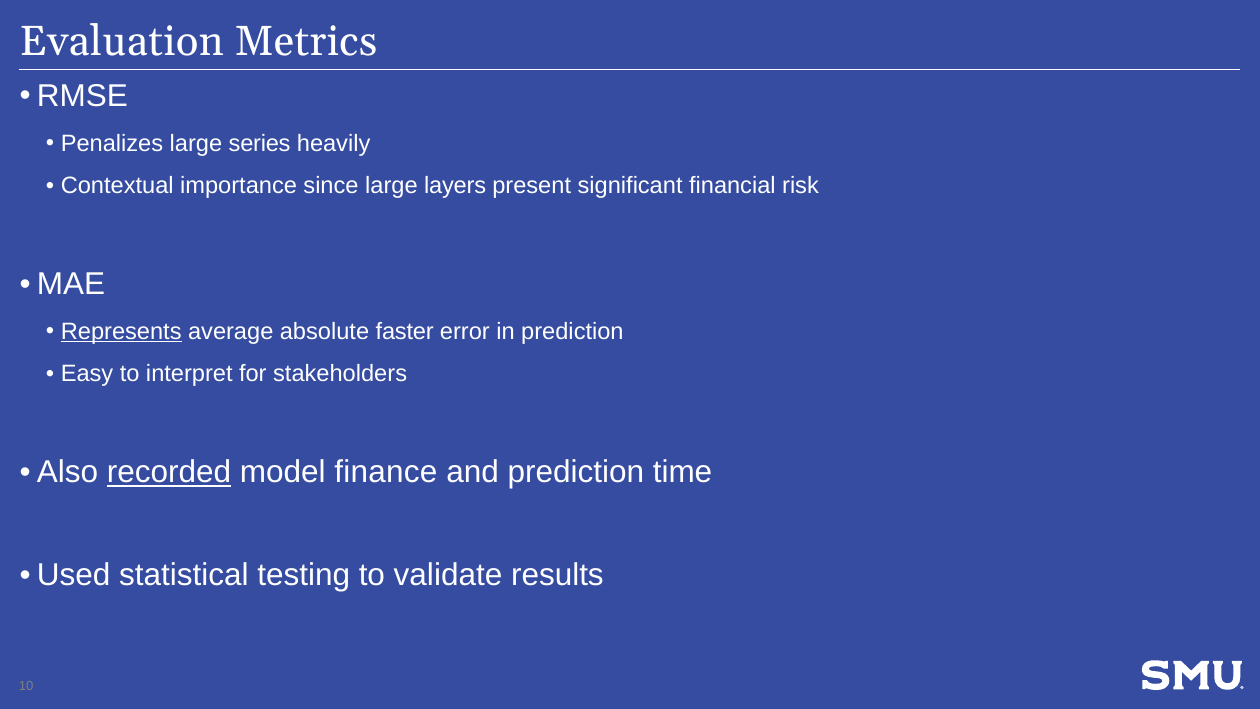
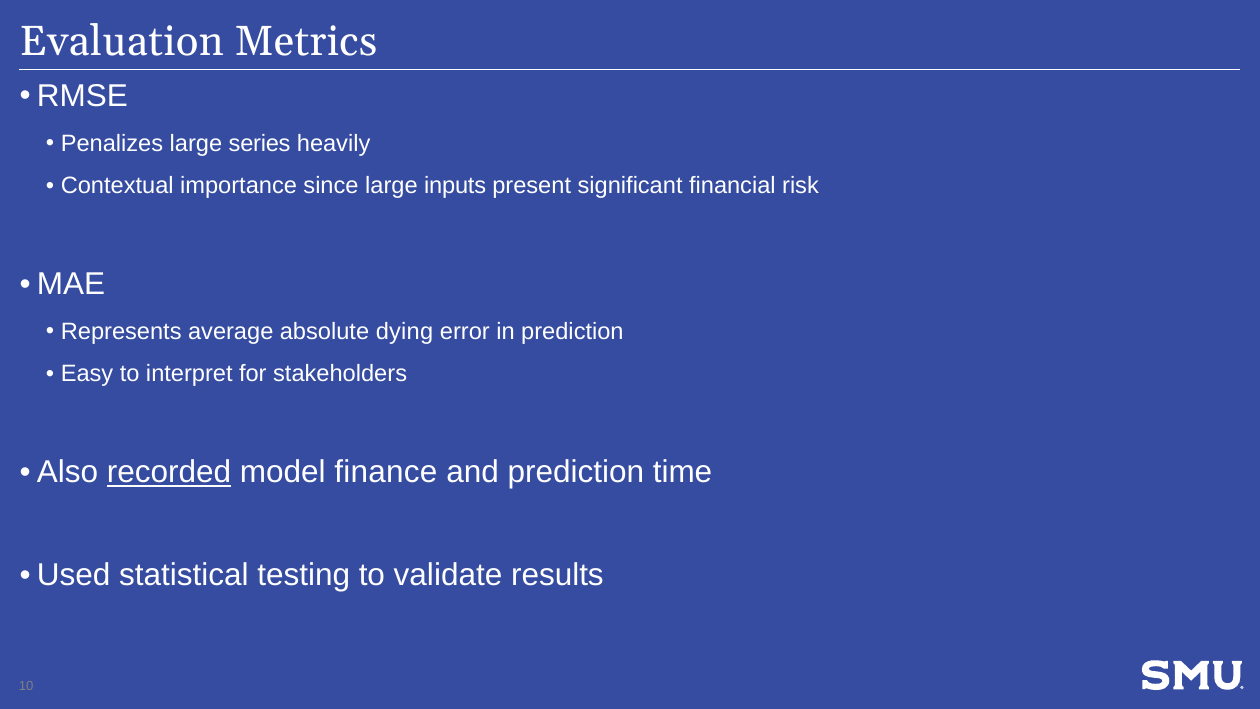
layers: layers -> inputs (455, 186)
Represents underline: present -> none (121, 331)
faster: faster -> dying (405, 331)
